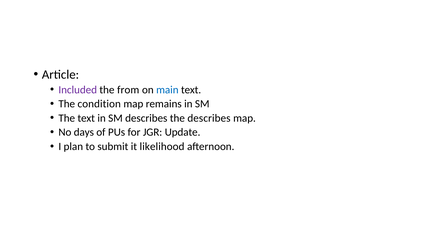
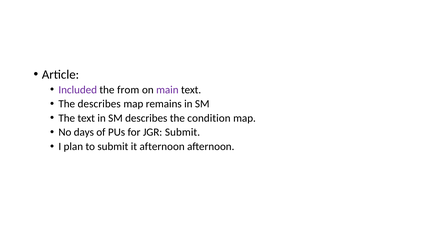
main colour: blue -> purple (167, 90)
The condition: condition -> describes (99, 104)
the describes: describes -> condition (209, 118)
JGR Update: Update -> Submit (182, 132)
it likelihood: likelihood -> afternoon (162, 147)
